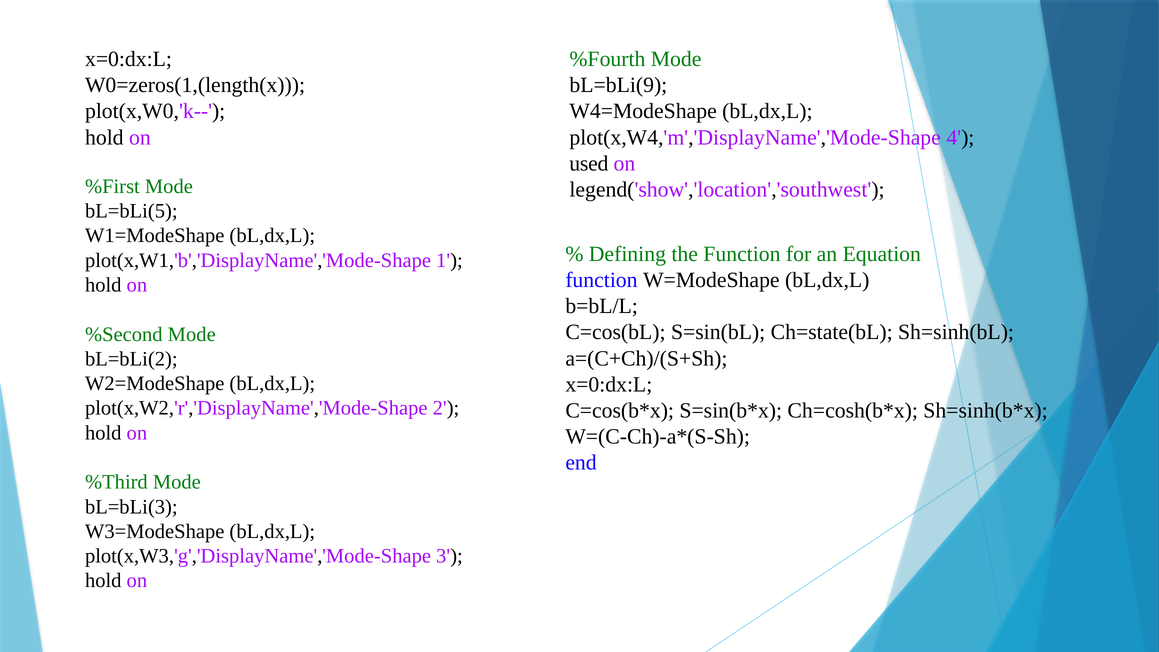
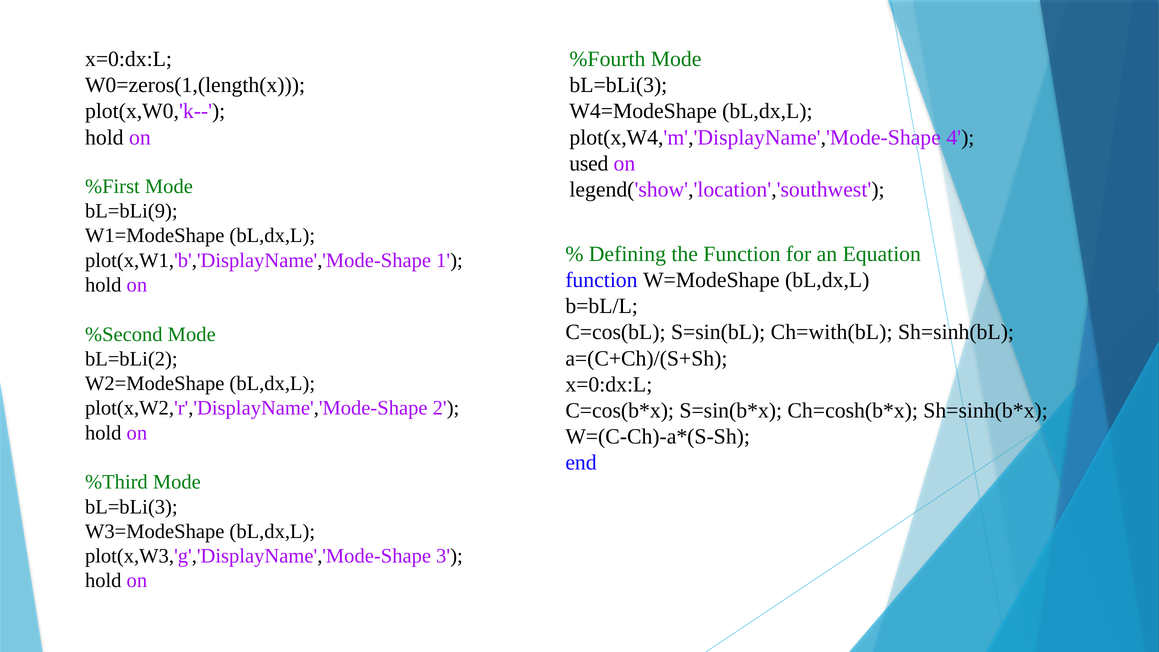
bL=bLi(9: bL=bLi(9 -> bL=bLi(3 (618, 85)
bL=bLi(5: bL=bLi(5 -> bL=bLi(9 (131, 211)
Ch=state(bL: Ch=state(bL -> Ch=with(bL (832, 332)
